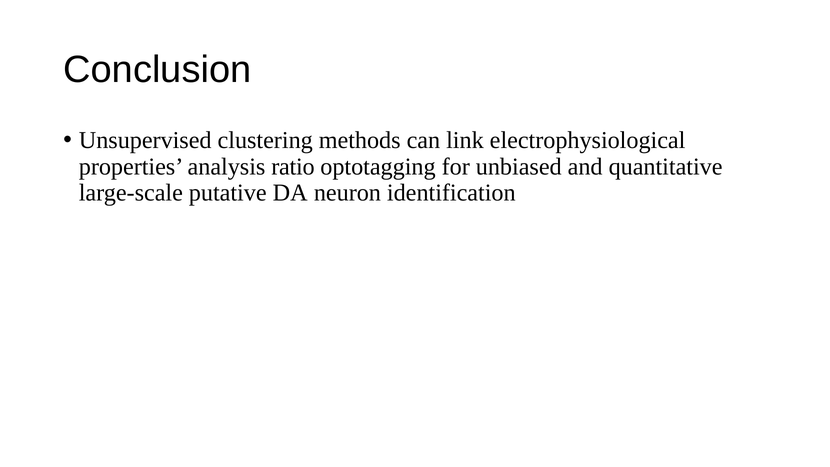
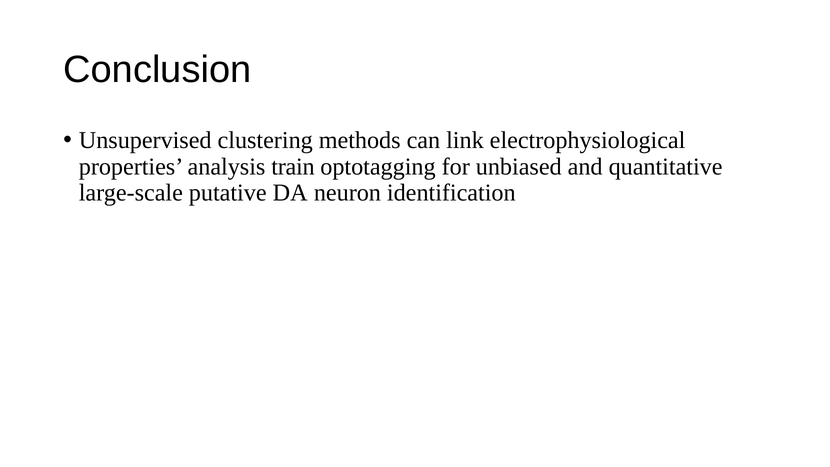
ratio: ratio -> train (293, 166)
